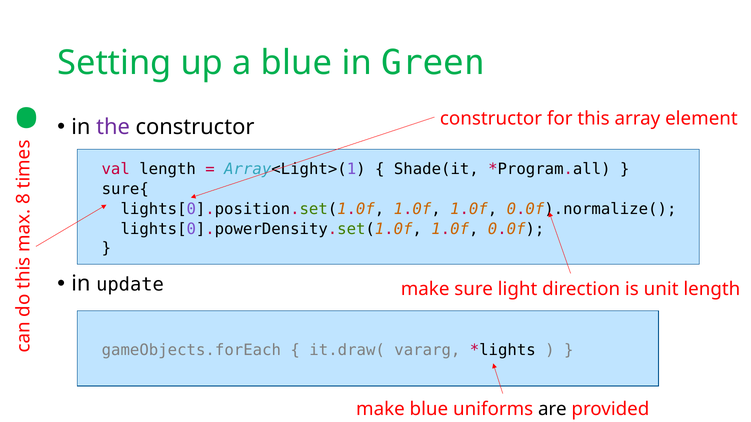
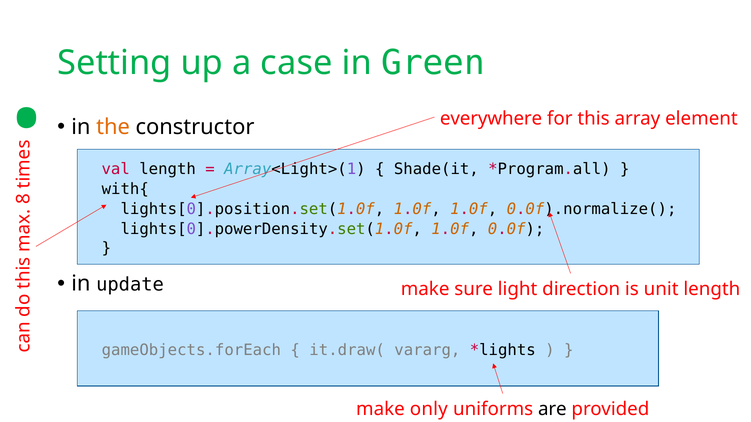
a blue: blue -> case (296, 63)
constructor: constructor -> everywhere (491, 119)
the colour: purple -> orange (113, 127)
sure{: sure{ -> with{ (125, 189)
make blue: blue -> only (429, 409)
